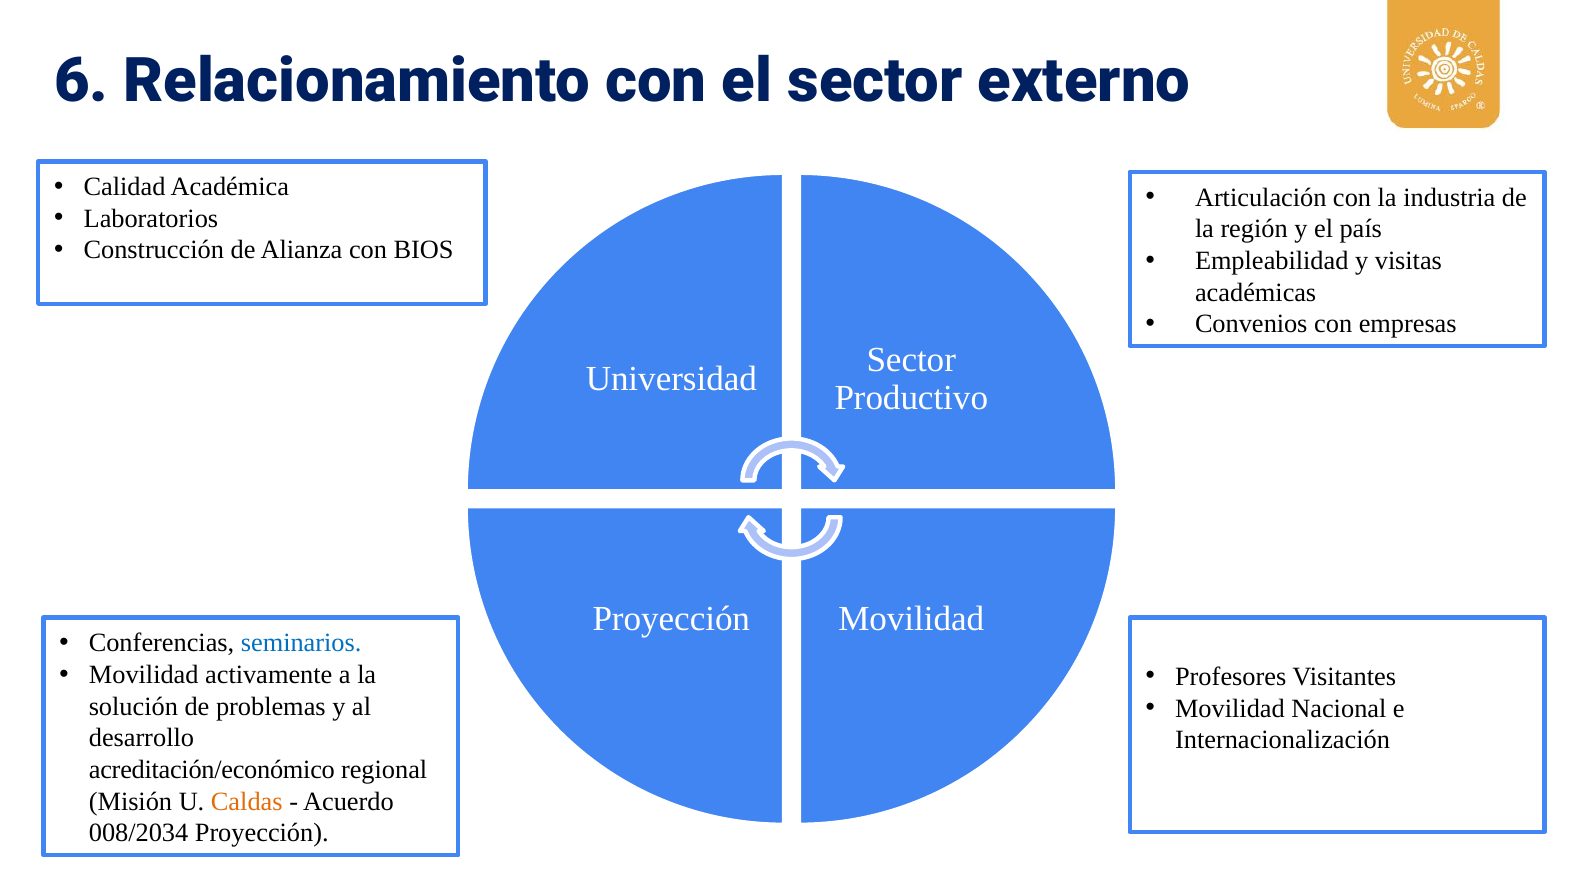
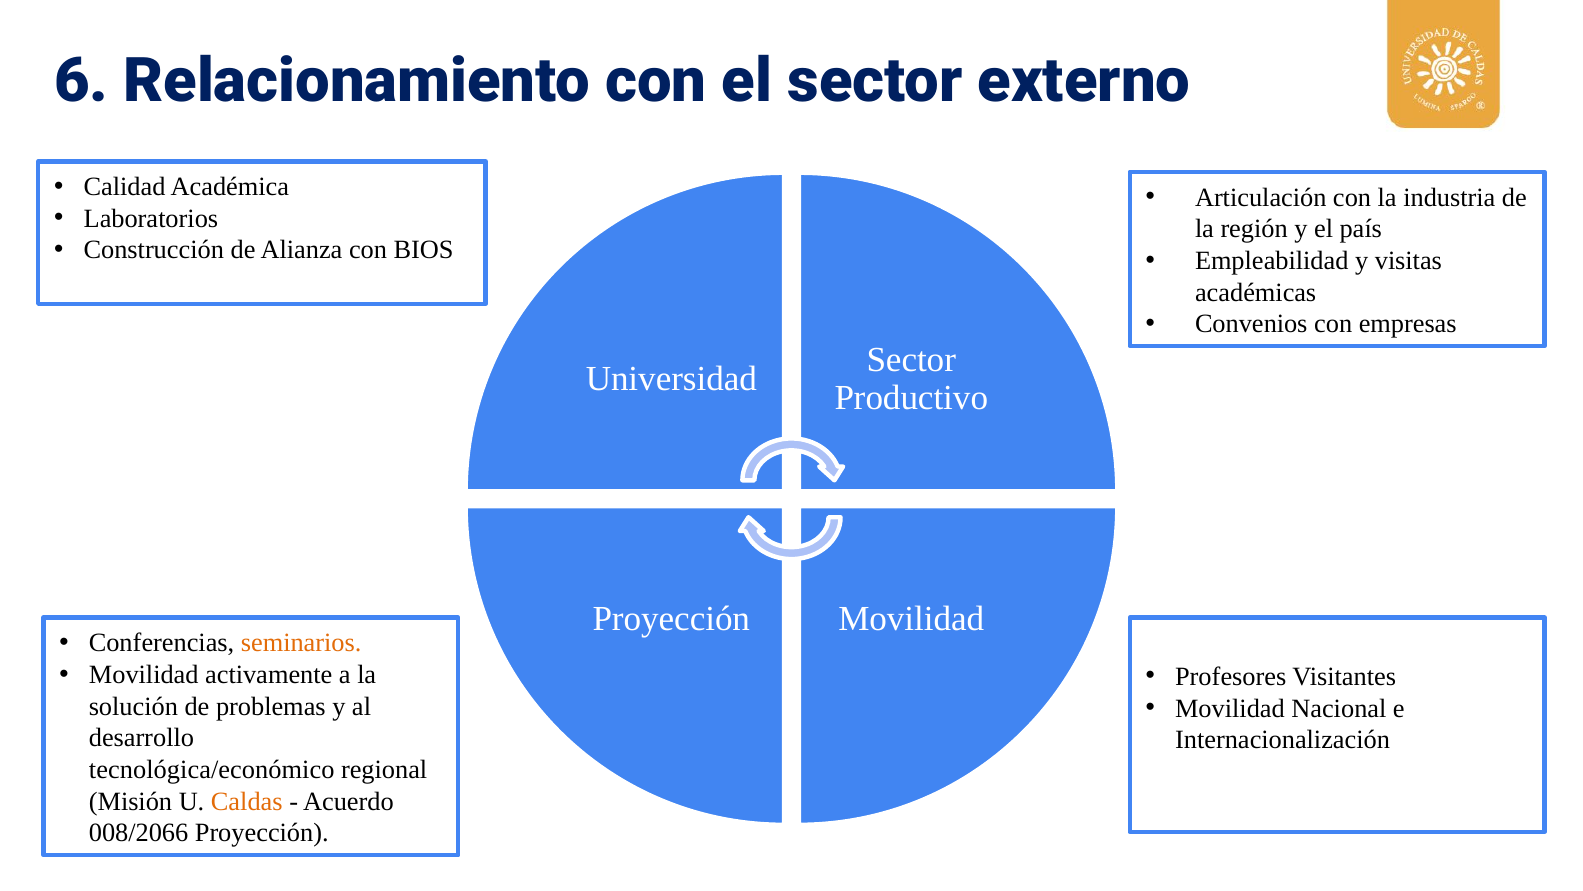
seminarios colour: blue -> orange (301, 643)
acreditación/económico: acreditación/económico -> tecnológica/económico (212, 769)
008/2034: 008/2034 -> 008/2066 (139, 833)
